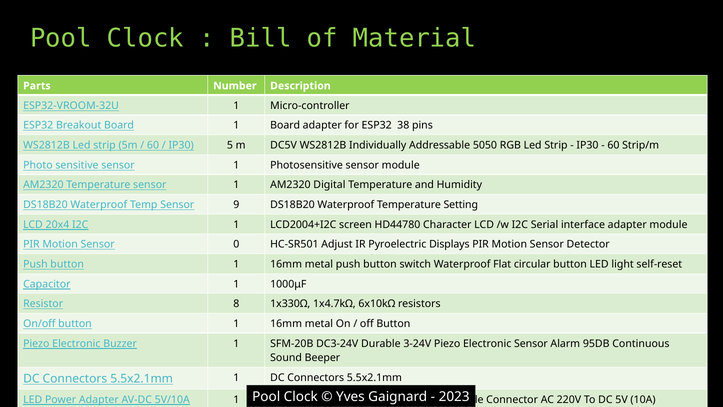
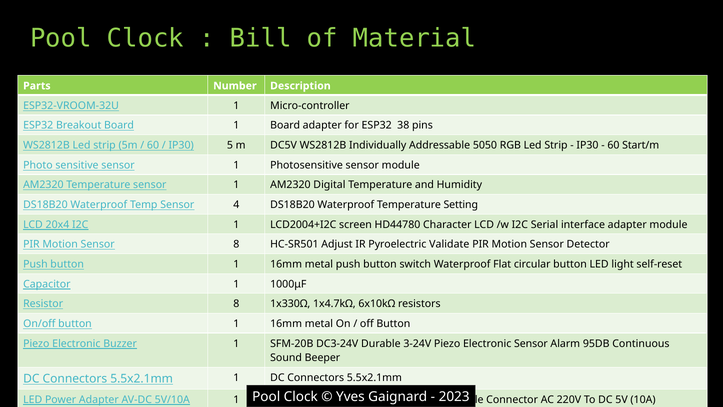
Strip/m: Strip/m -> Start/m (641, 145)
9: 9 -> 4 (236, 205)
Sensor 0: 0 -> 8 (236, 244)
Displays: Displays -> Validate (449, 244)
